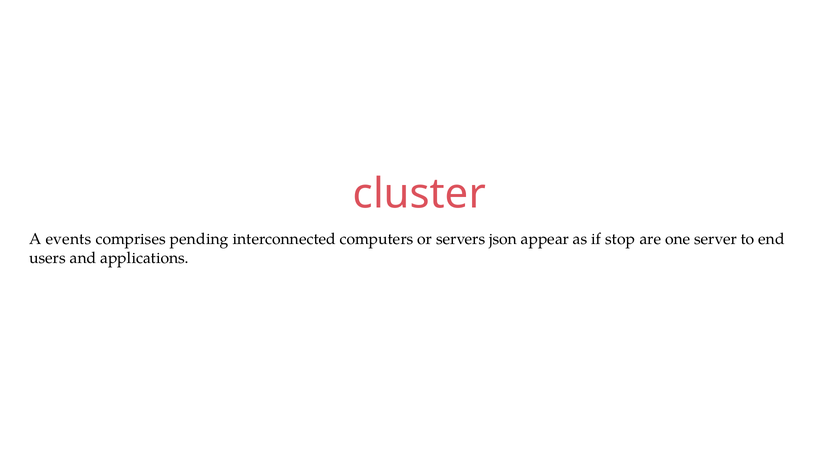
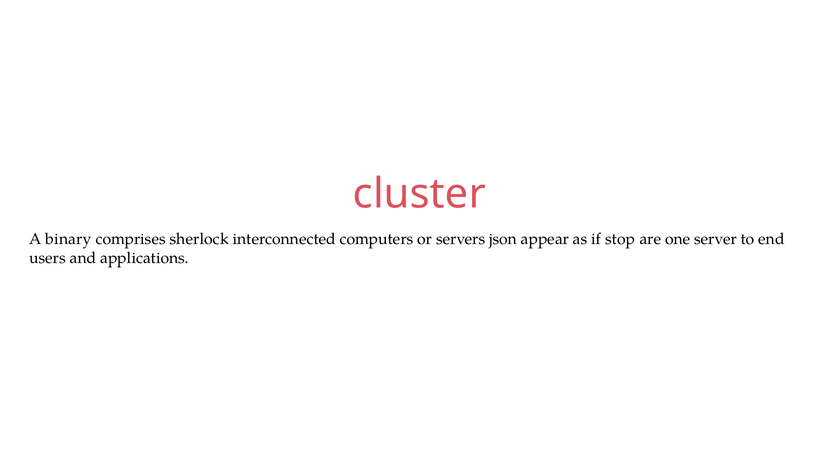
events: events -> binary (68, 239)
pending: pending -> sherlock (199, 239)
